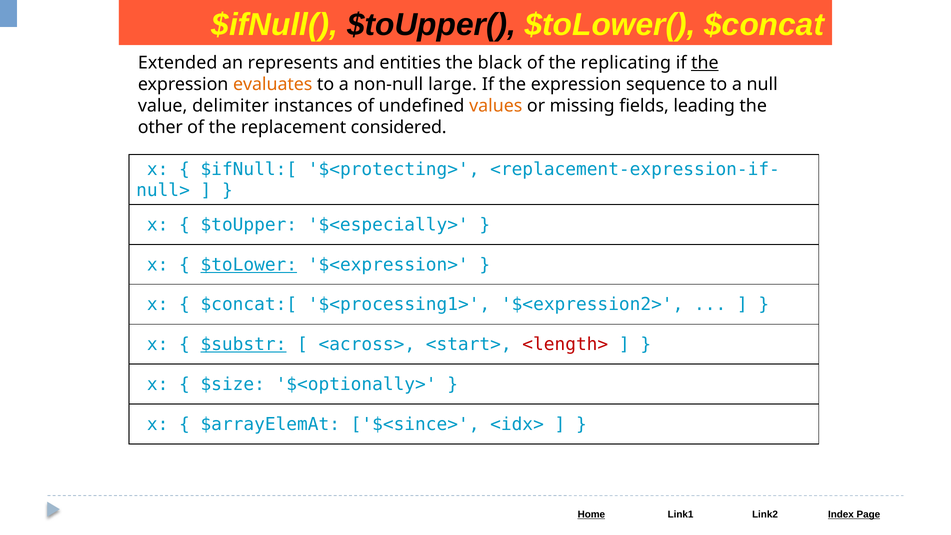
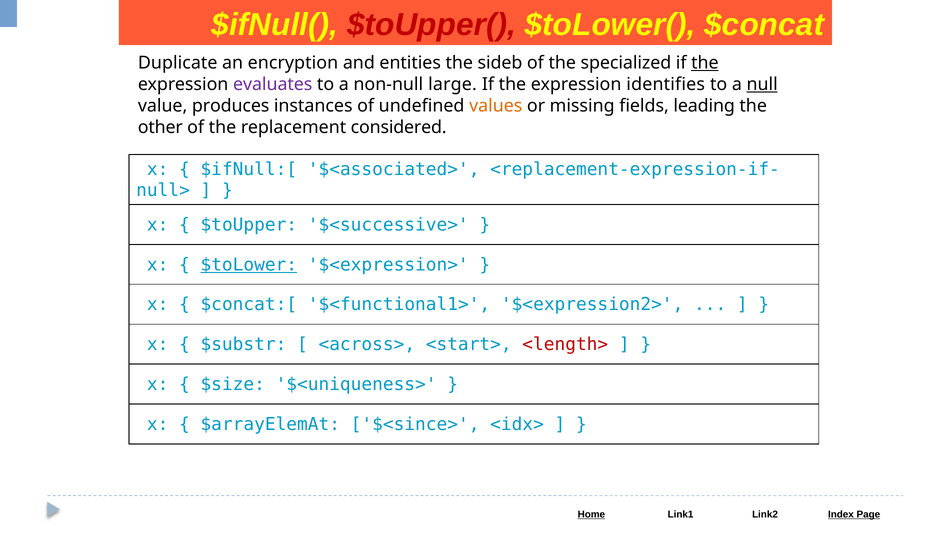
$toUpper( colour: black -> red (431, 25)
Extended: Extended -> Duplicate (178, 63)
represents: represents -> encryption (293, 63)
black: black -> sideb (500, 63)
replicating: replicating -> specialized (626, 63)
evaluates colour: orange -> purple (273, 84)
sequence: sequence -> identifies (666, 84)
null underline: none -> present (762, 84)
delimiter: delimiter -> produces (231, 106)
$<protecting>: $<protecting> -> $<associated> (394, 169)
$<especially>: $<especially> -> $<successive> (388, 225)
$<processing1>: $<processing1> -> $<functional1> (399, 305)
$substr underline: present -> none (243, 344)
$<optionally>: $<optionally> -> $<uniqueness> (356, 384)
